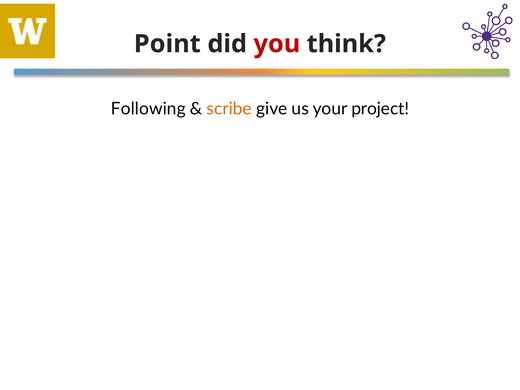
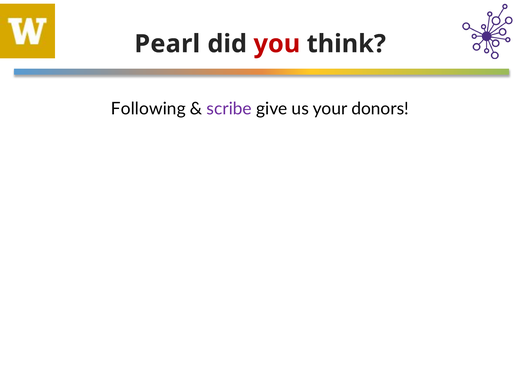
Point: Point -> Pearl (167, 44)
scribe colour: orange -> purple (229, 109)
project: project -> donors (380, 109)
